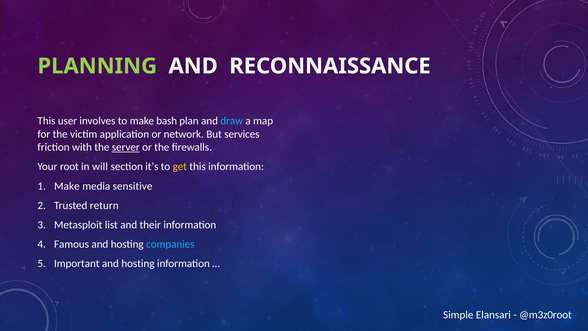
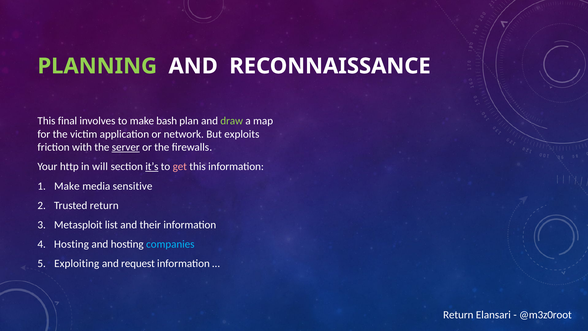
user: user -> final (67, 121)
draw colour: light blue -> light green (232, 121)
services: services -> exploits (242, 134)
root: root -> http (69, 167)
it’s underline: none -> present (152, 167)
get colour: yellow -> pink (180, 167)
Famous: Famous -> Hosting (71, 244)
Important: Important -> Exploiting (77, 263)
hosting: hosting -> request (138, 263)
Simple: Simple -> Return (458, 315)
